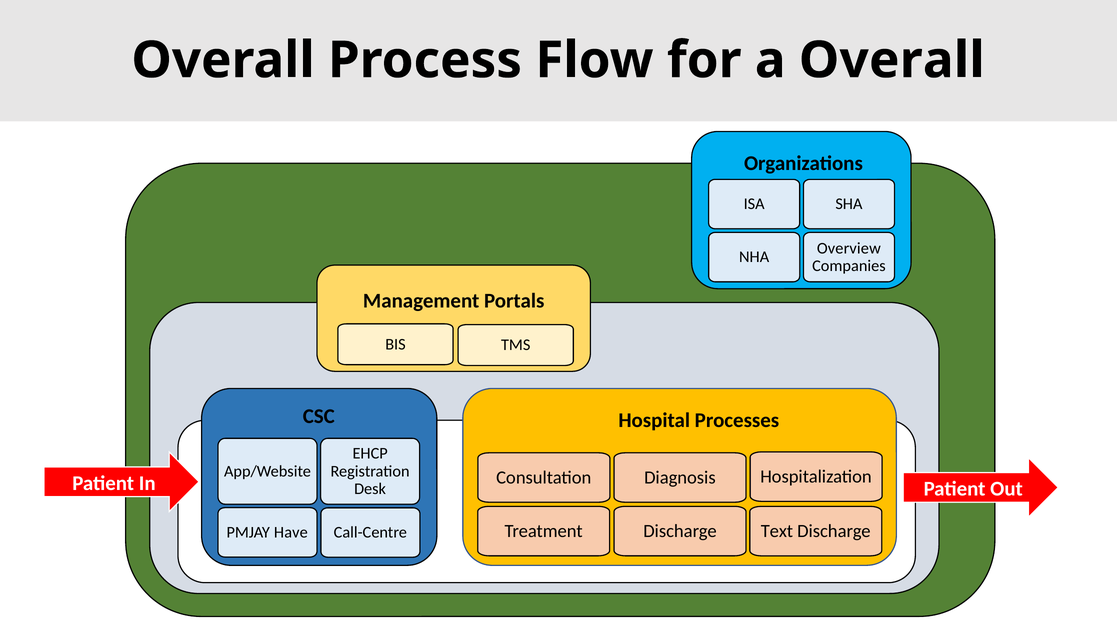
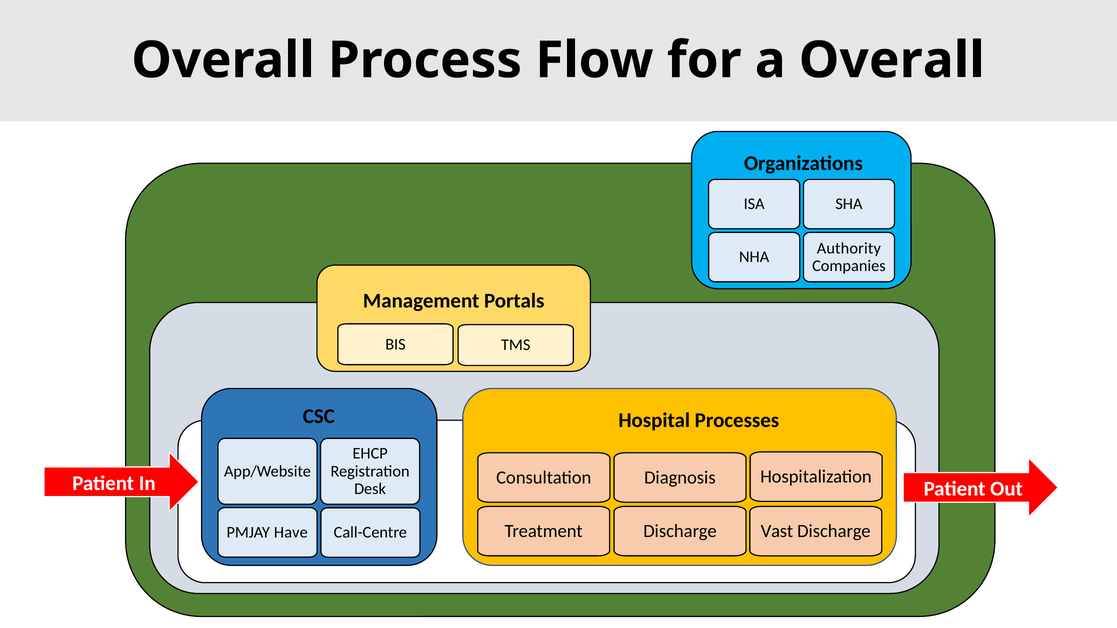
Overview: Overview -> Authority (849, 248)
Text: Text -> Vast (777, 531)
